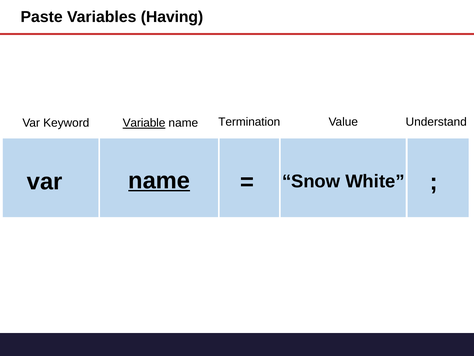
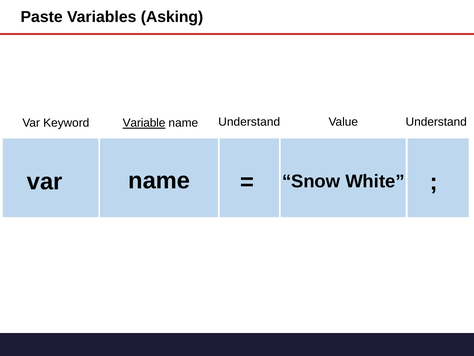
Having: Having -> Asking (172, 17)
name Termination: Termination -> Understand (249, 122)
name underline: present -> none (159, 180)
